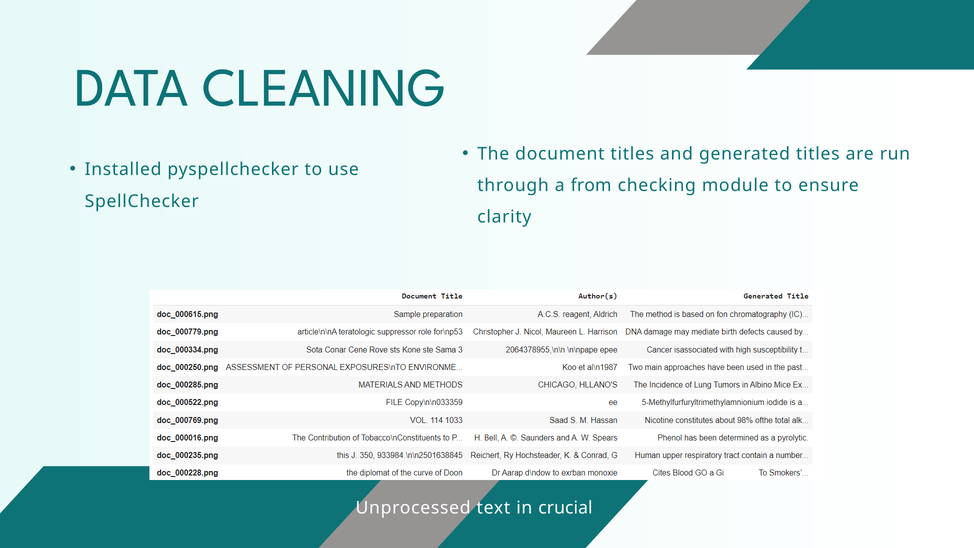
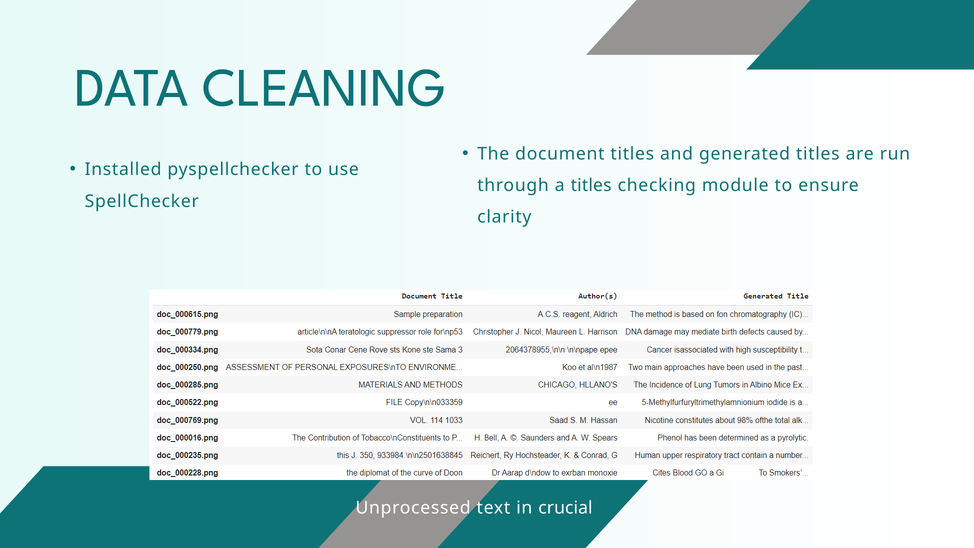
a from: from -> titles (591, 185)
